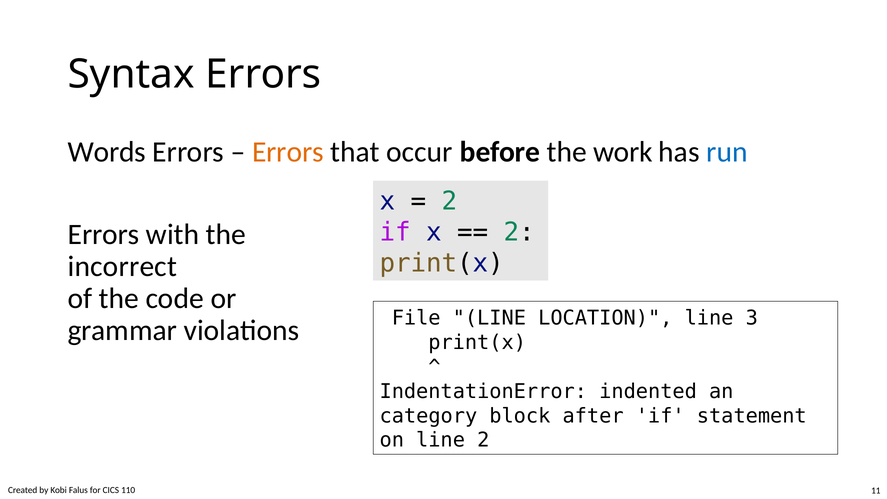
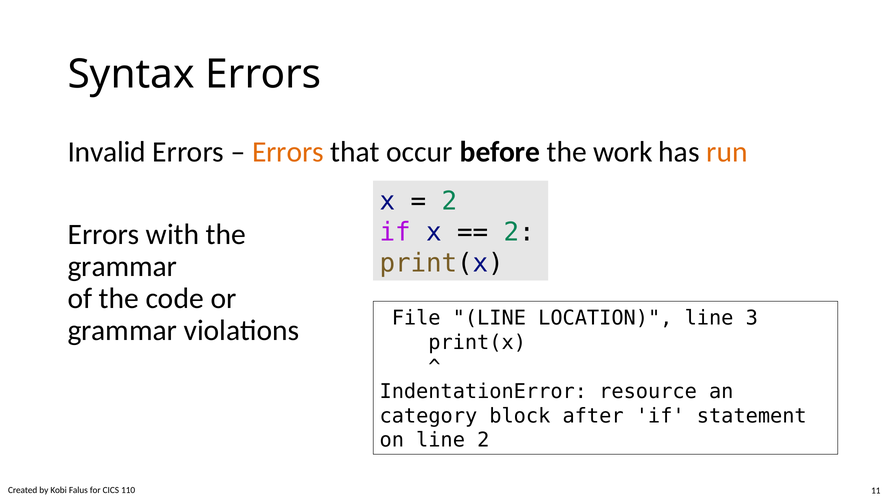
Words: Words -> Invalid (107, 152)
run colour: blue -> orange (727, 152)
incorrect: incorrect -> grammar (122, 266)
indented: indented -> resource (648, 391)
